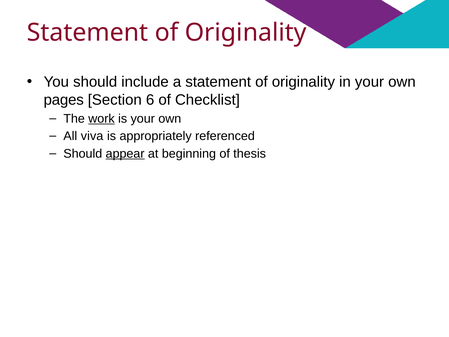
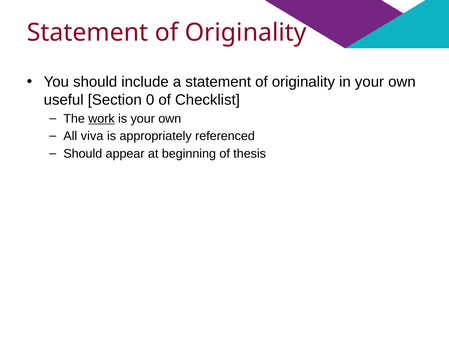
pages: pages -> useful (64, 100)
6: 6 -> 0 (150, 100)
appear underline: present -> none (125, 154)
